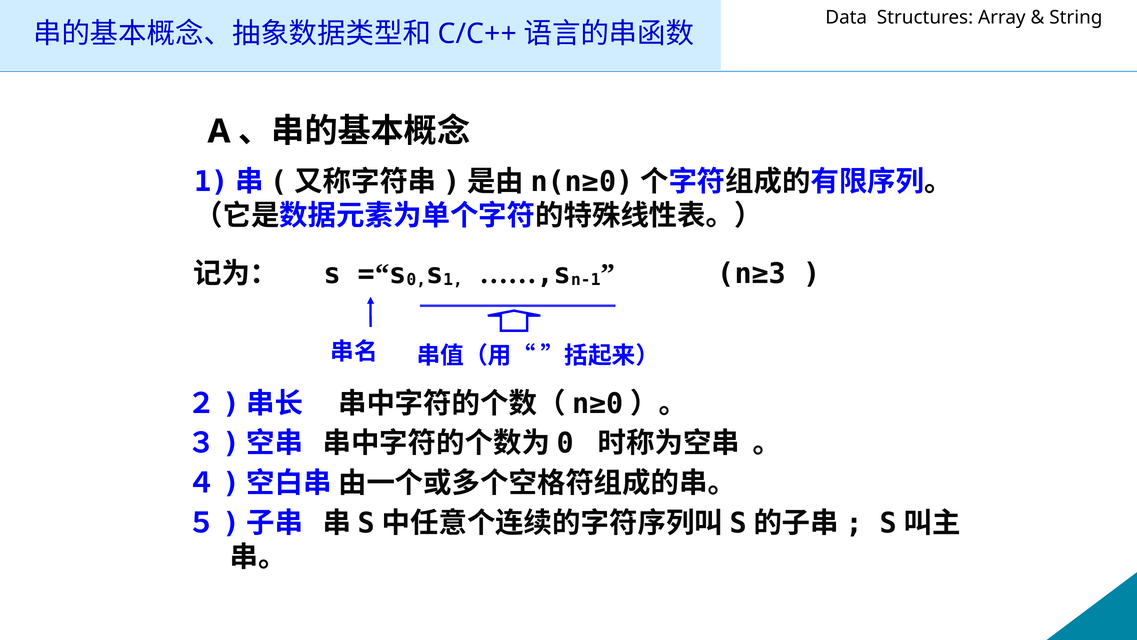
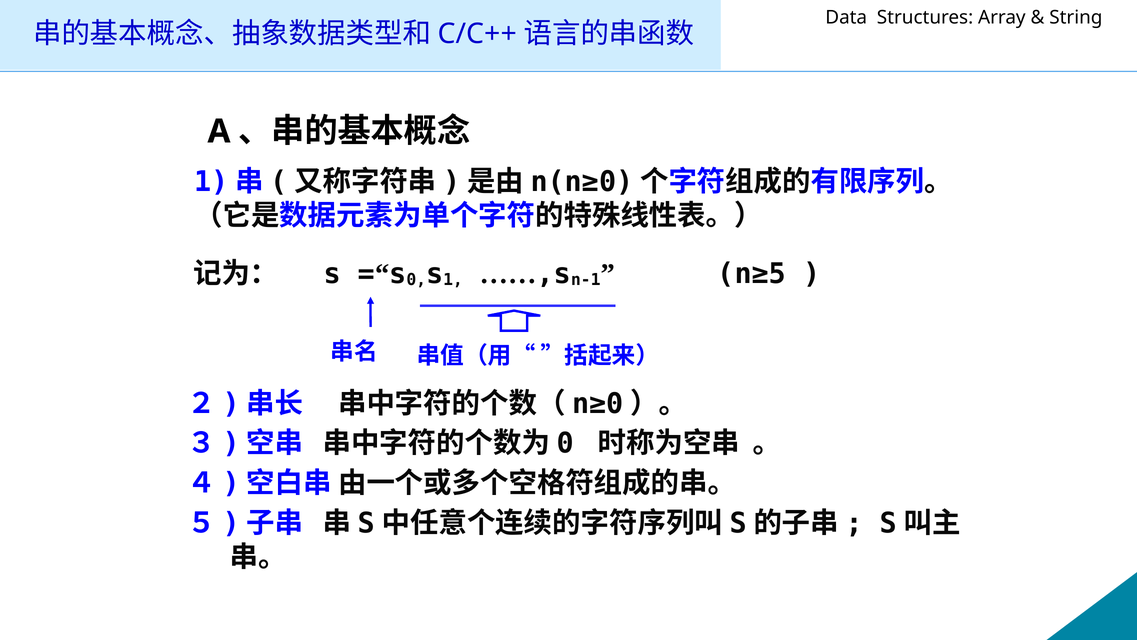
n≥3: n≥3 -> n≥5 (752, 274)
